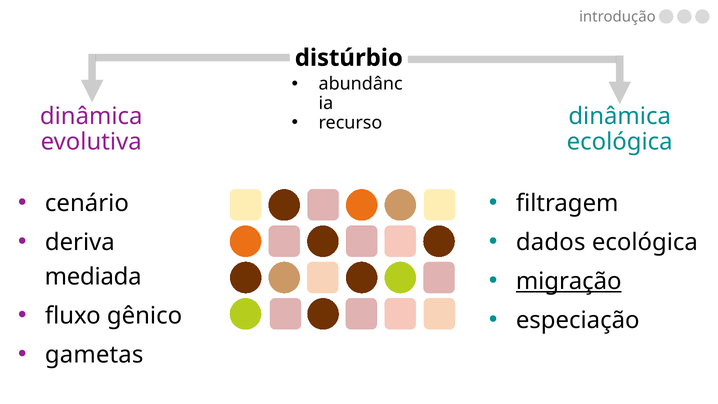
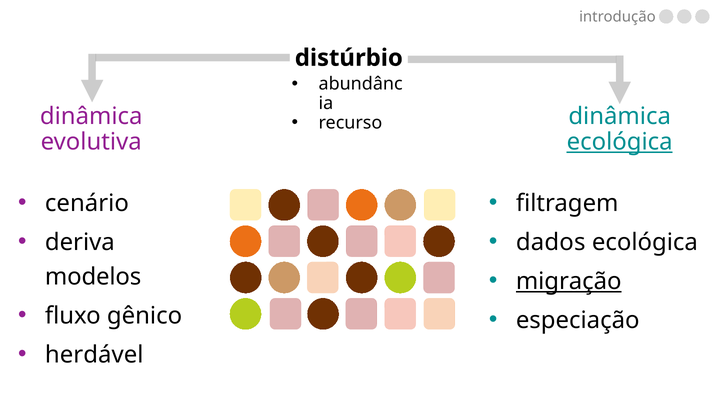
ecológica underline: none -> present (620, 142)
mediada: mediada -> modelos (93, 277)
gametas: gametas -> herdável (94, 355)
